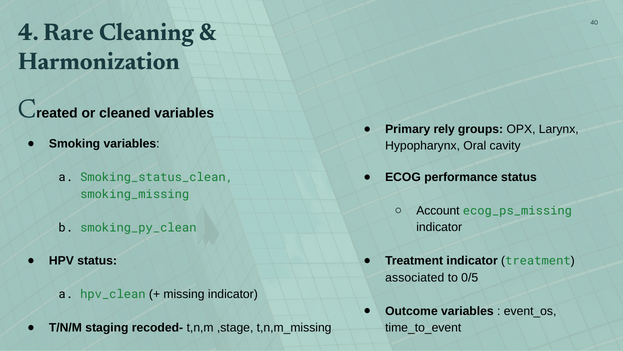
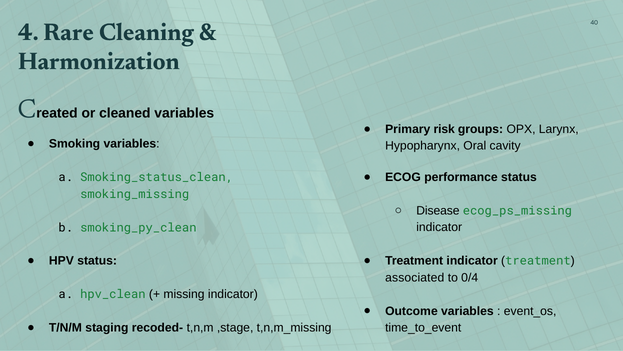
rely: rely -> risk (444, 129)
Account: Account -> Disease (438, 210)
0/5: 0/5 -> 0/4 (470, 277)
